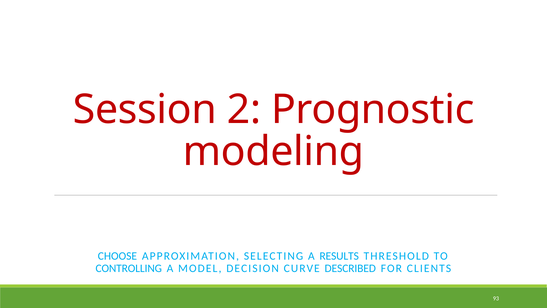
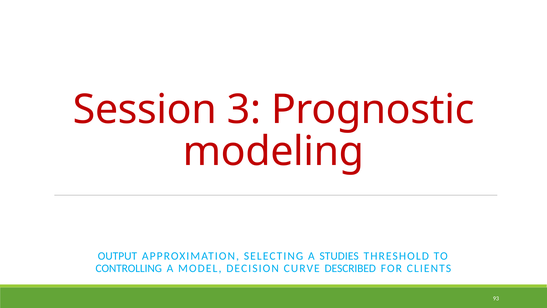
2: 2 -> 3 (244, 110)
CHOOSE: CHOOSE -> OUTPUT (117, 256)
RESULTS: RESULTS -> STUDIES (339, 256)
